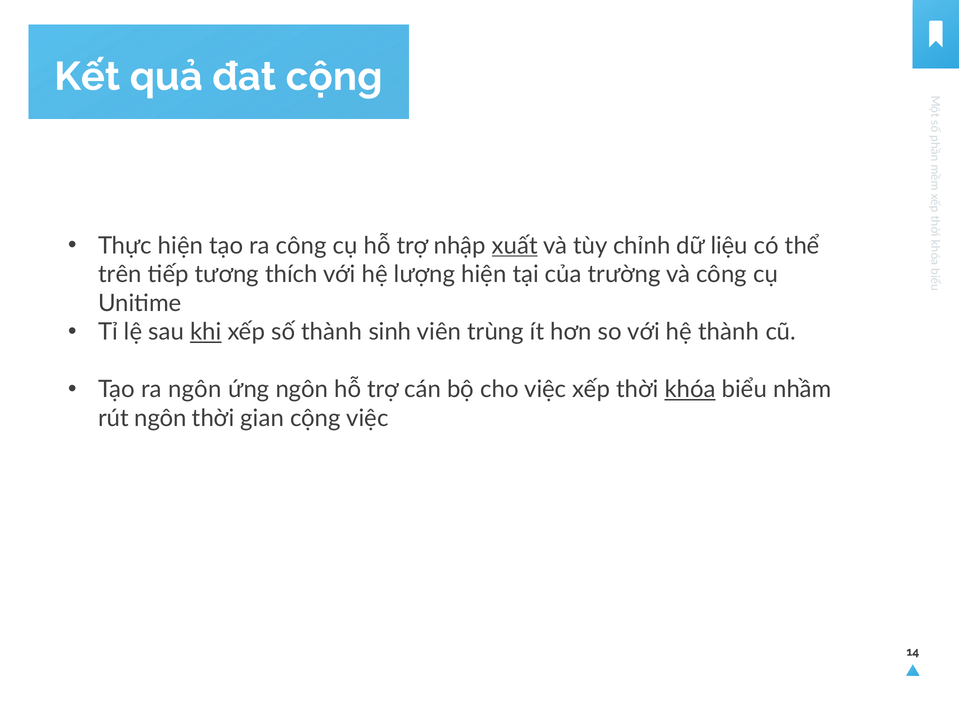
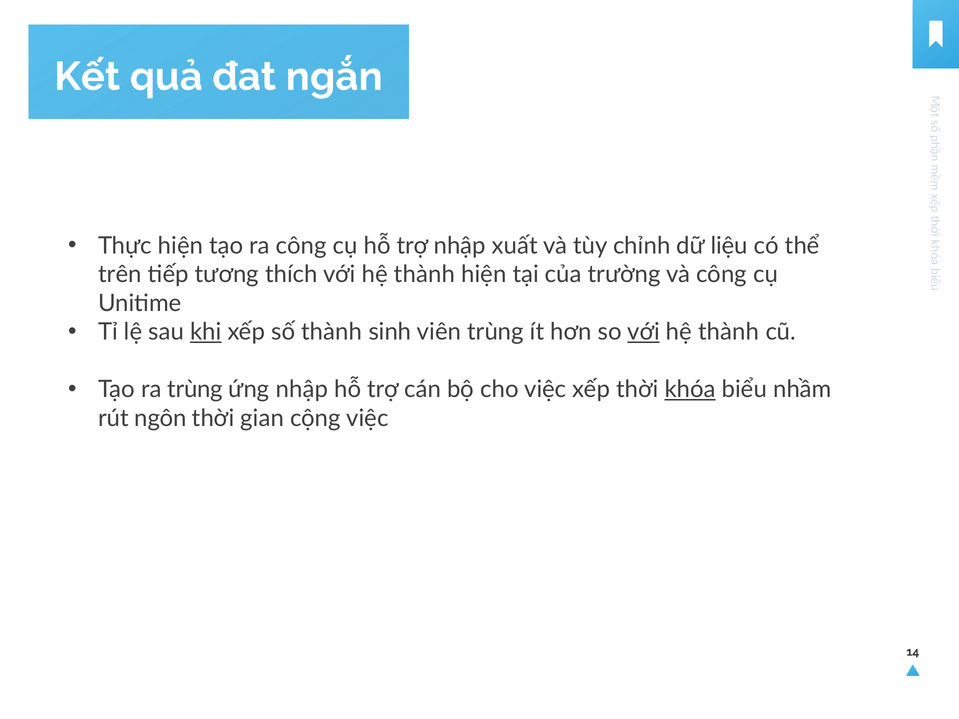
đat cộng: cộng -> ngắn (334, 77)
xuất underline: present -> none (515, 246)
thích với hệ lượng: lượng -> thành (424, 275)
với underline: none -> present (644, 332)
ra ngôn: ngôn -> trùng (195, 390)
ứng ngôn: ngôn -> nhập (302, 390)
